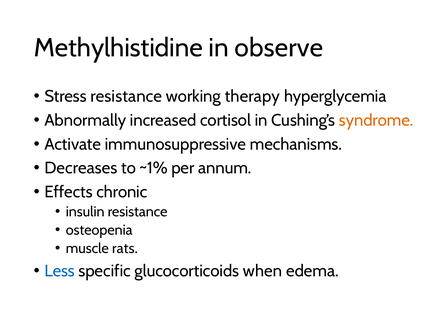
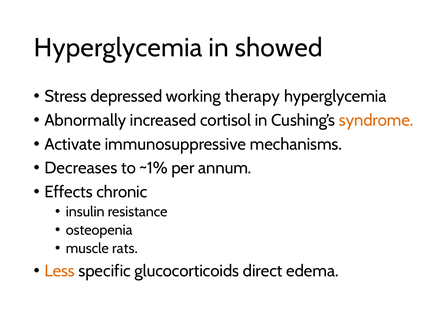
Methylhistidine: Methylhistidine -> Hyperglycemia (118, 48)
observe: observe -> showed (279, 48)
Stress resistance: resistance -> depressed (126, 96)
Less colour: blue -> orange (60, 271)
when: when -> direct (263, 271)
